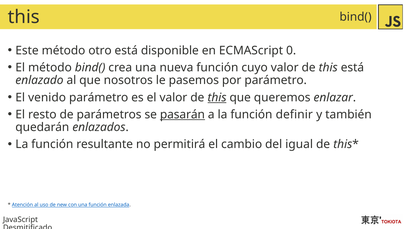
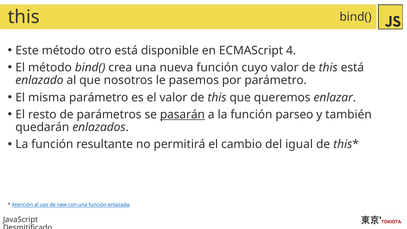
0: 0 -> 4 (291, 50)
venido: venido -> misma (47, 97)
this underline: present -> none (217, 97)
definir: definir -> parseo (294, 114)
